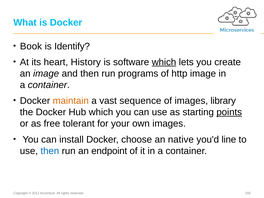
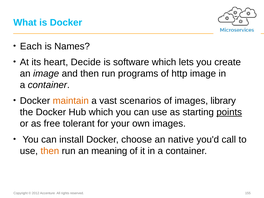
Book: Book -> Each (31, 46)
Identify: Identify -> Names (72, 46)
History: History -> Decide (86, 62)
which underline: present -> none (164, 62)
sequence: sequence -> scenarios (140, 101)
line: line -> call (229, 139)
then colour: blue -> orange (50, 151)
endpoint: endpoint -> meaning (109, 151)
